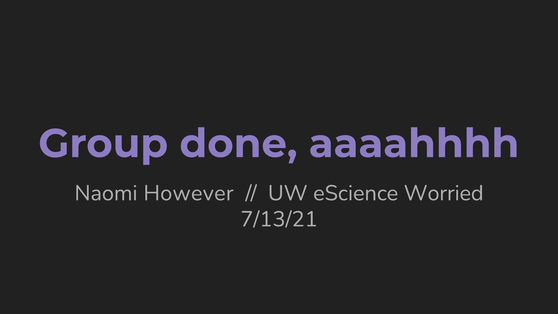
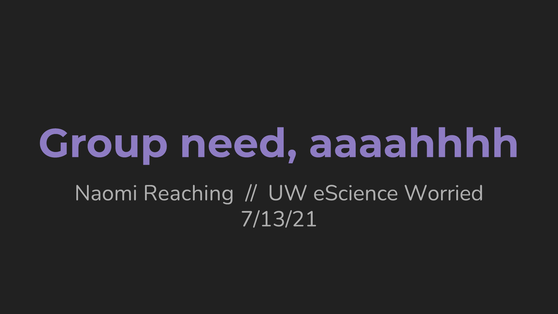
done: done -> need (238, 144)
However: However -> Reaching (189, 193)
